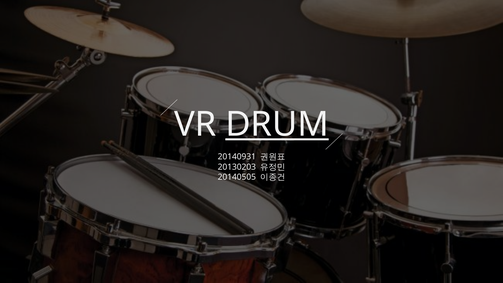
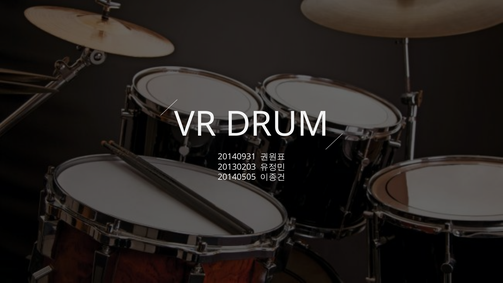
DRUM underline: present -> none (277, 125)
